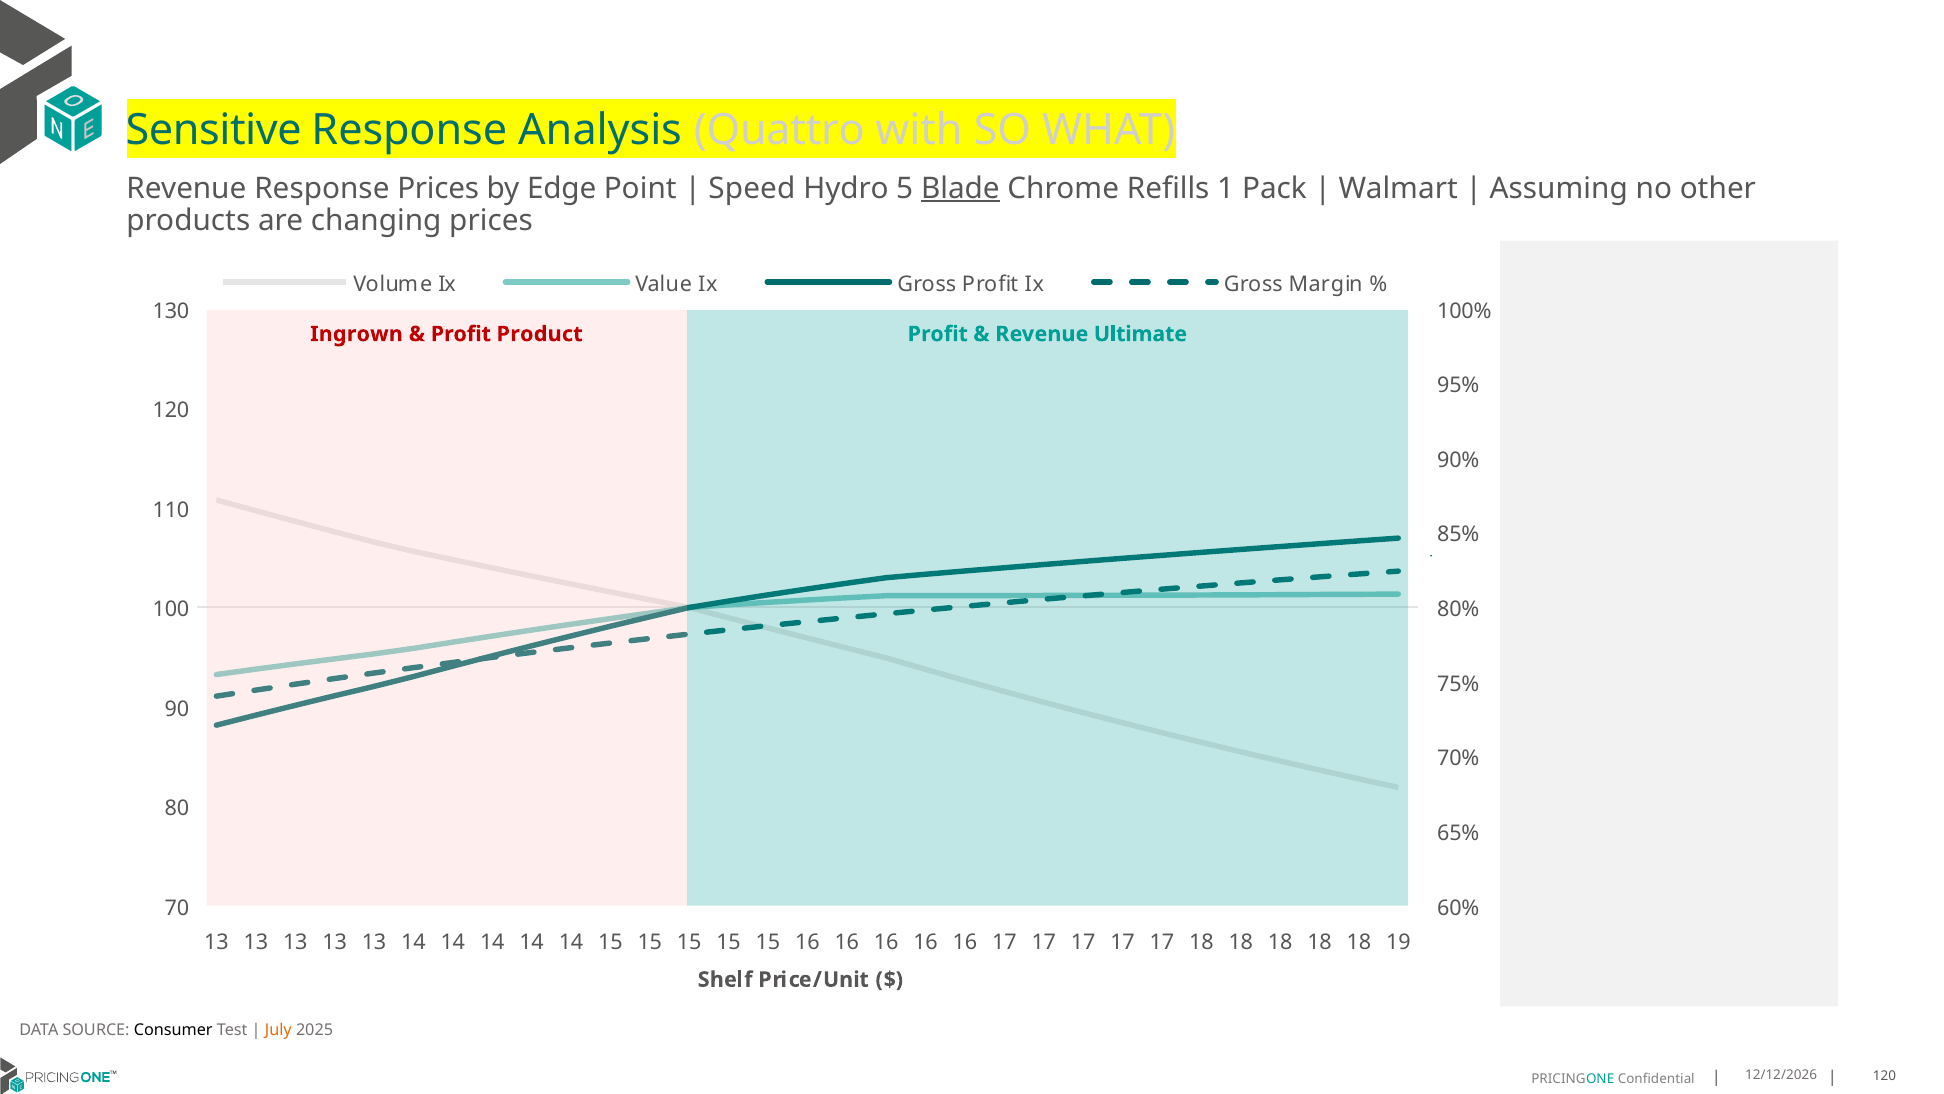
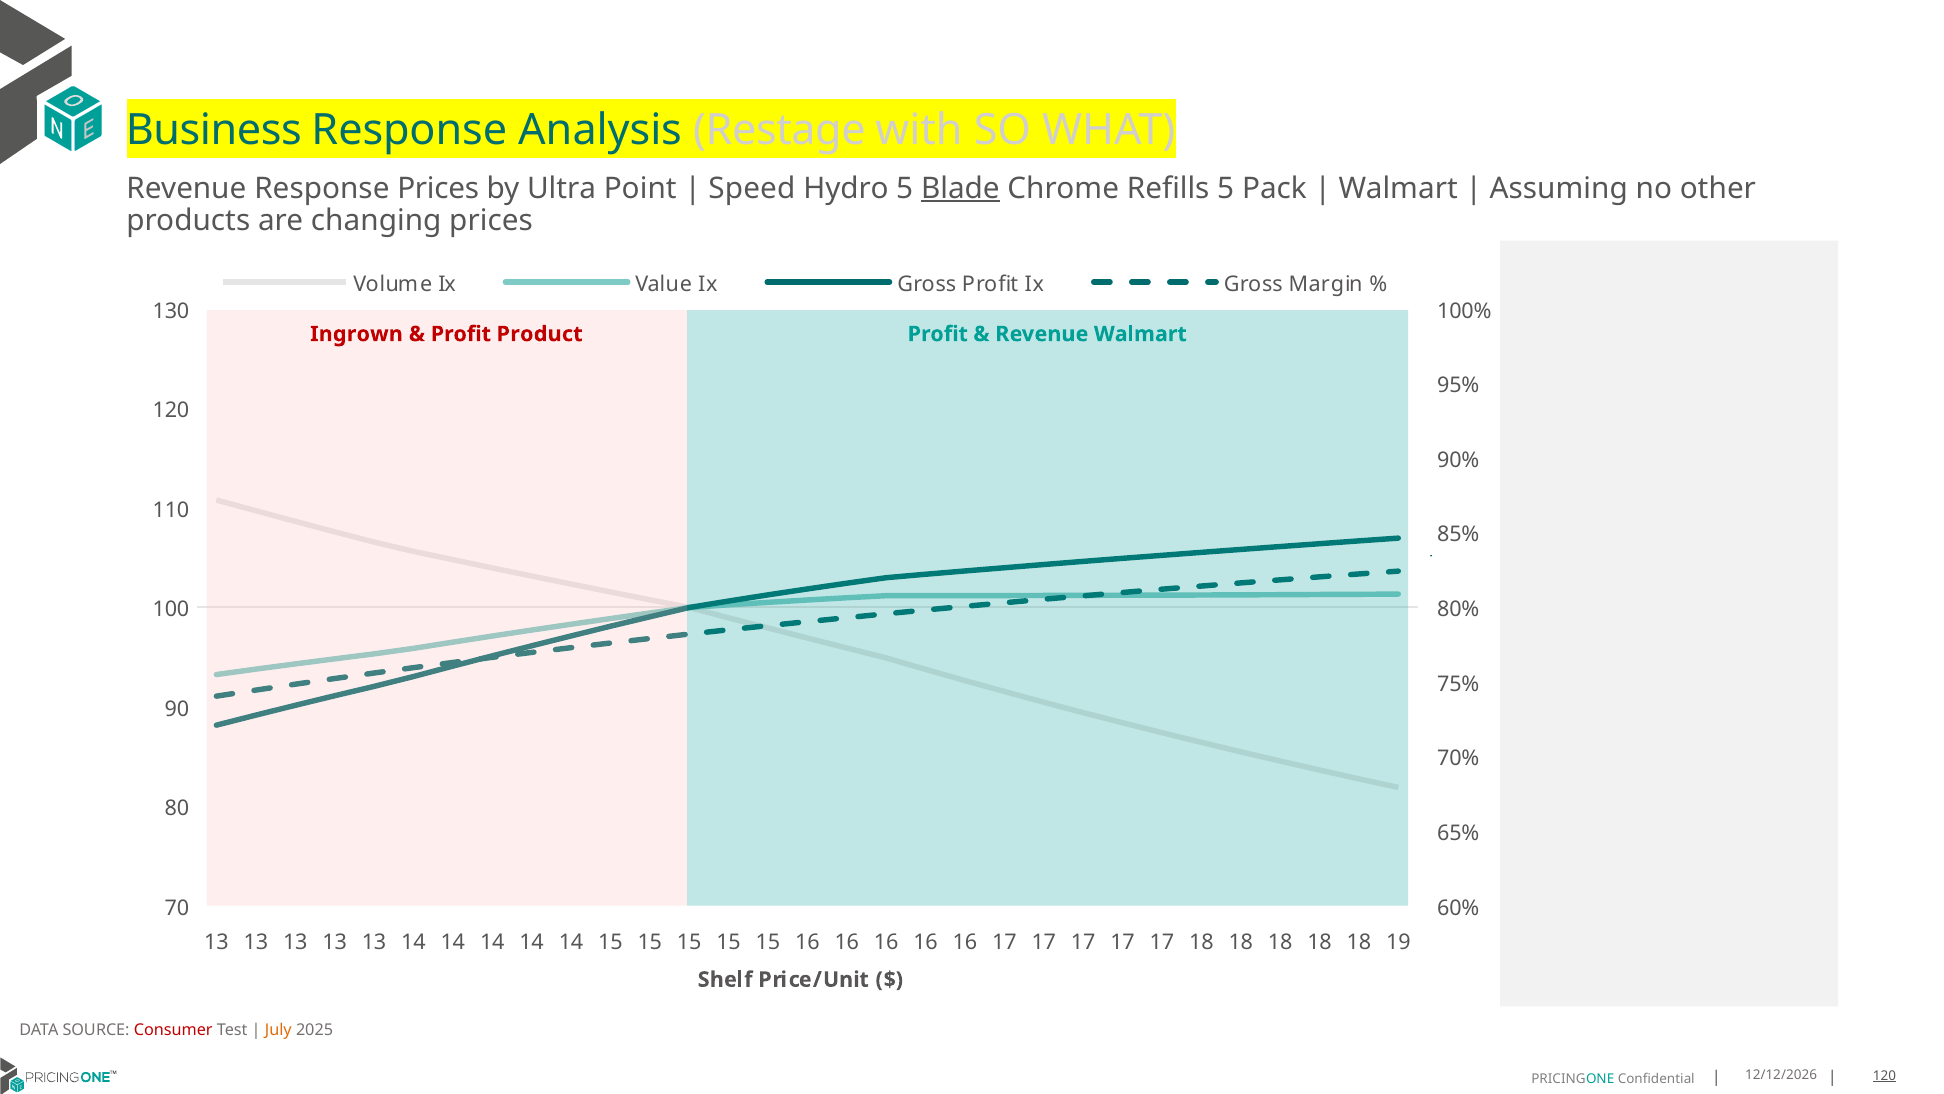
Sensitive: Sensitive -> Business (214, 131)
Quattro: Quattro -> Restage (779, 131)
Edge: Edge -> Ultra (562, 188)
Refills 1: 1 -> 5 (1226, 188)
Revenue Ultimate: Ultimate -> Walmart (1140, 334)
Consumer colour: black -> red (173, 1030)
120 underline: none -> present (1884, 1075)
